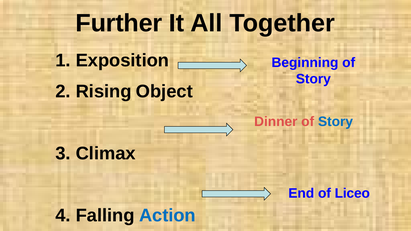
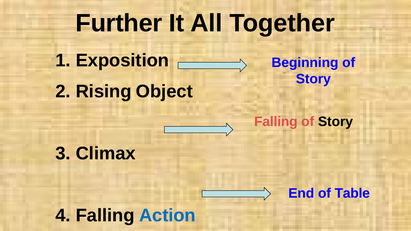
Dinner: Dinner -> Falling (276, 122)
Story colour: blue -> black (336, 122)
Liceo: Liceo -> Table (352, 194)
